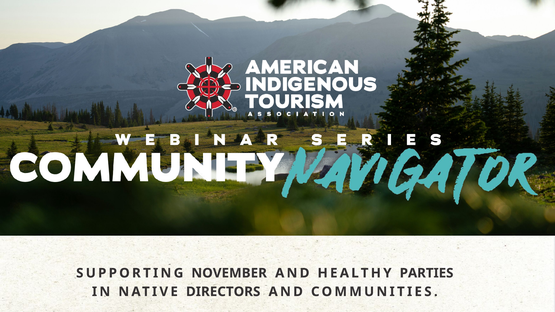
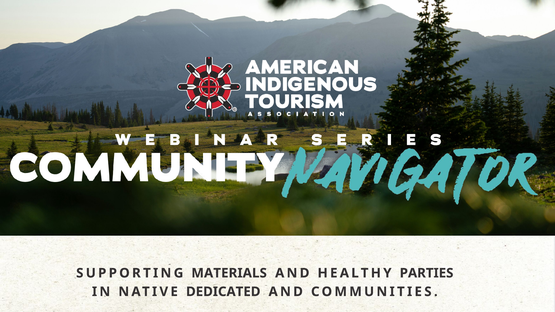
NOVEMBER: NOVEMBER -> MATERIALS (229, 273)
DIRECTORS: DIRECTORS -> DEDICATED (223, 292)
